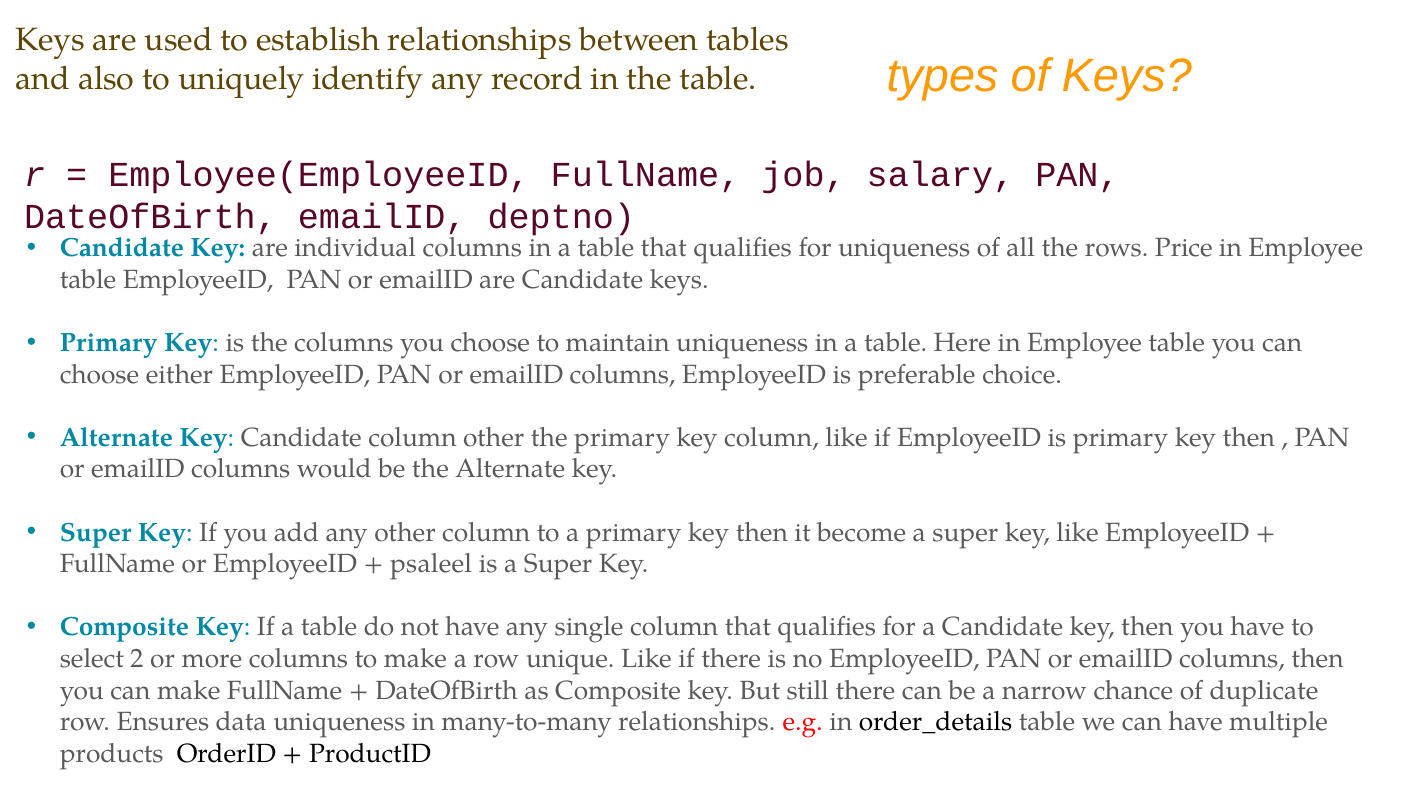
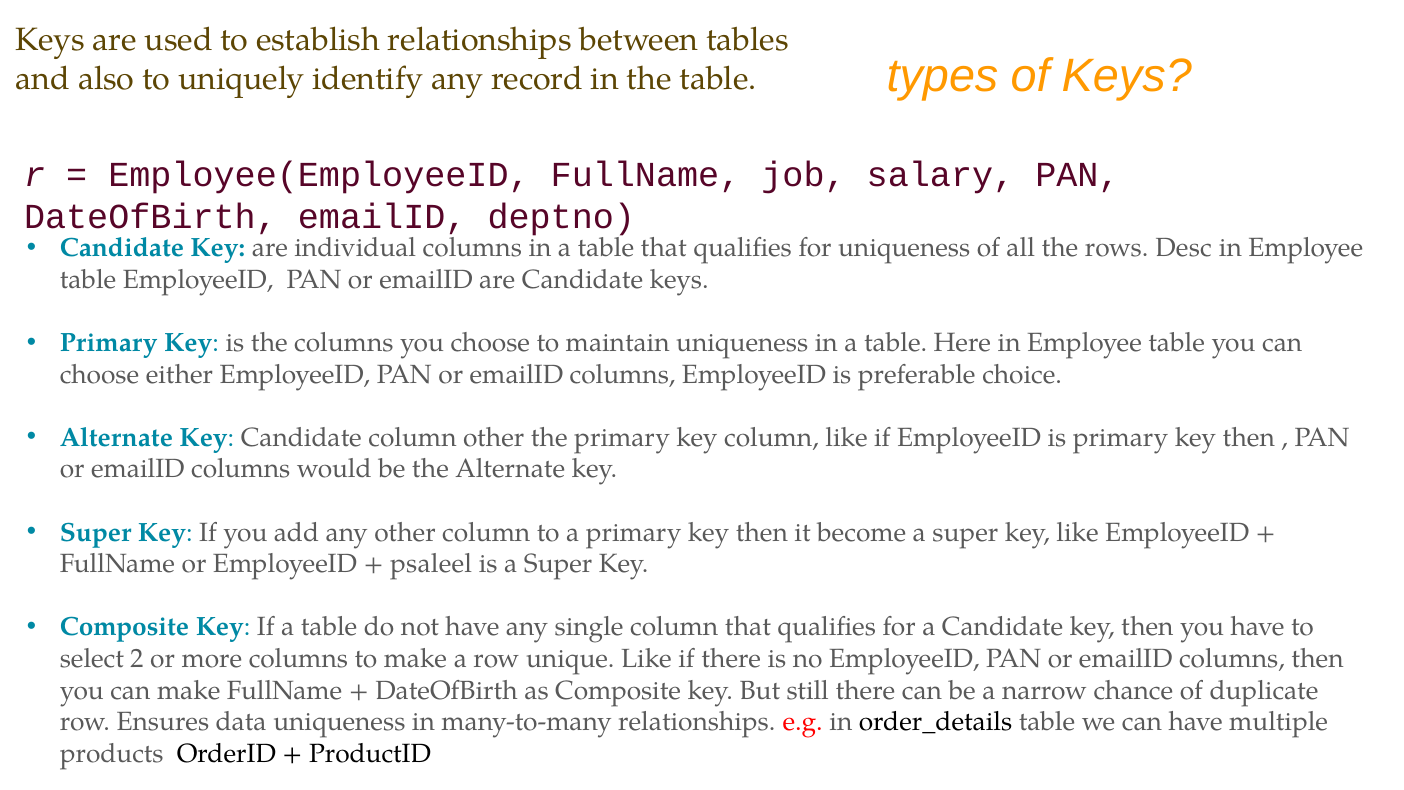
Price: Price -> Desc (1184, 248)
